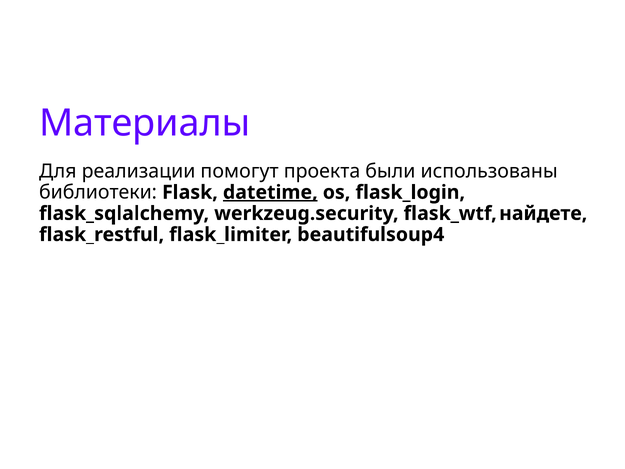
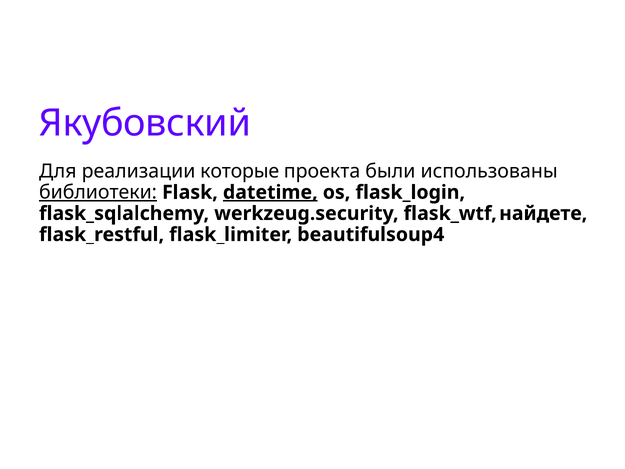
Материалы: Материалы -> Якубовский (145, 123)
помогут: помогут -> которые (240, 171)
библиотеки underline: none -> present (98, 192)
